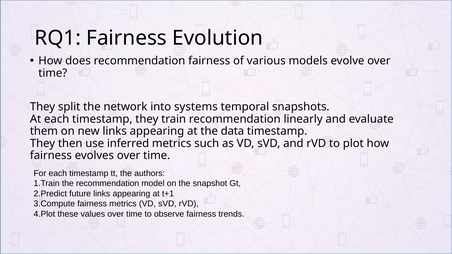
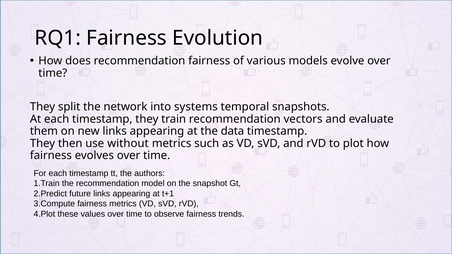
linearly: linearly -> vectors (303, 119)
inferred: inferred -> without (128, 144)
